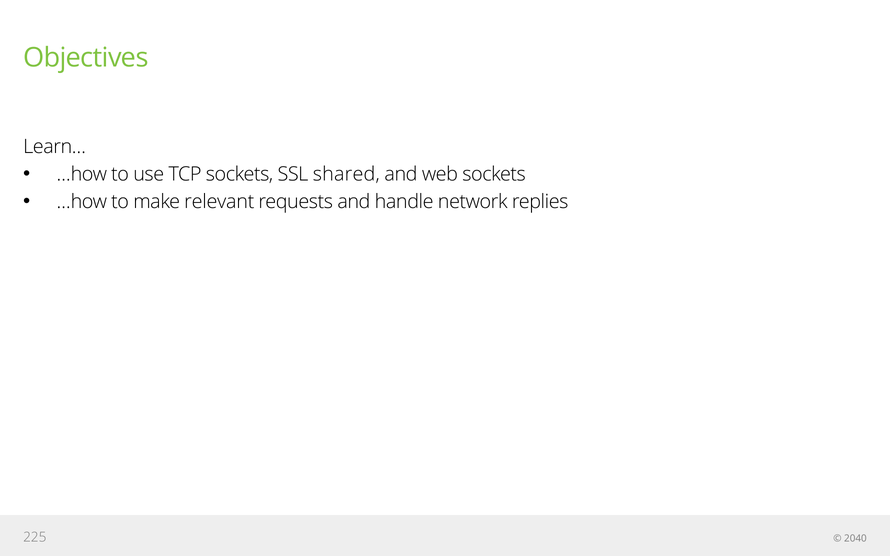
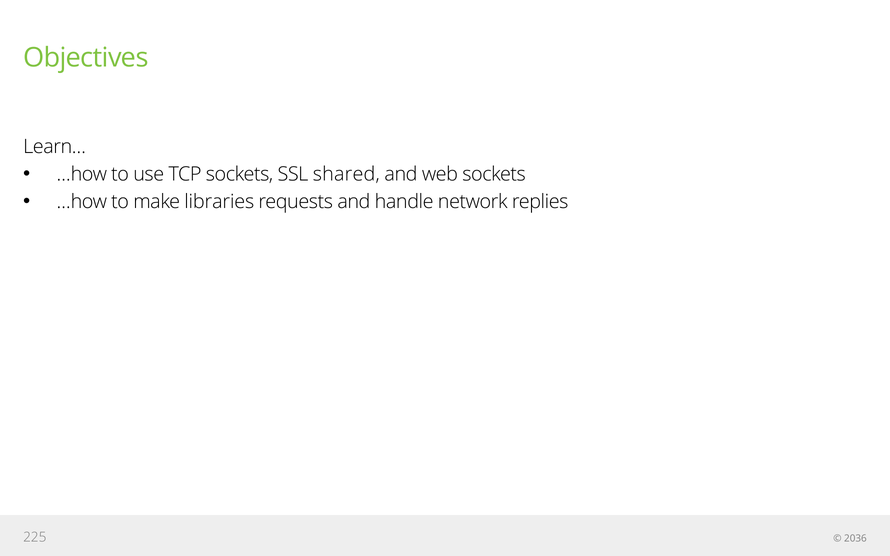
relevant: relevant -> libraries (219, 202)
2040: 2040 -> 2036 (855, 539)
